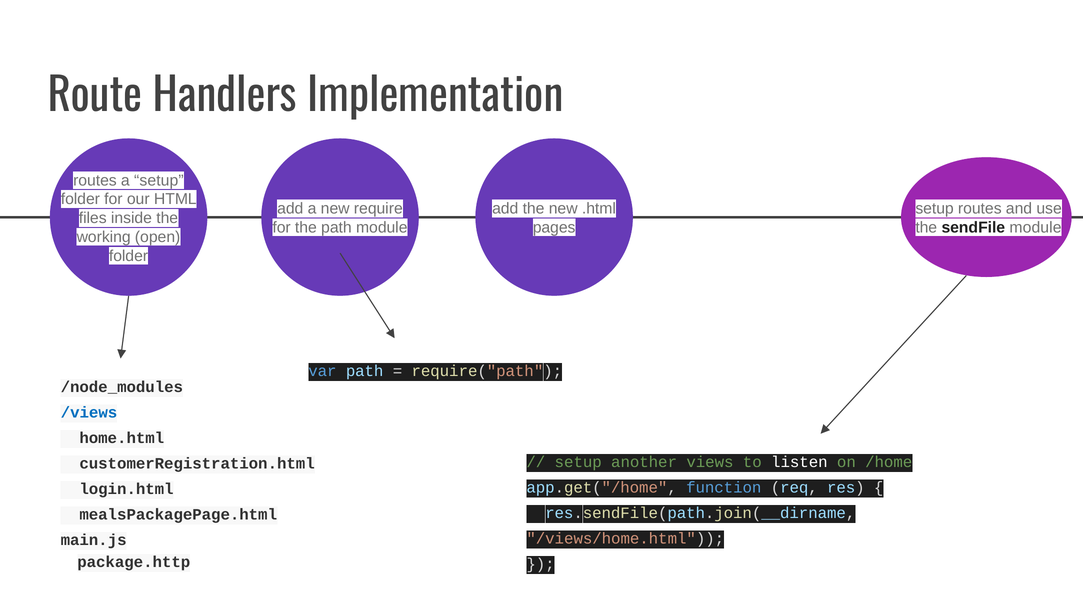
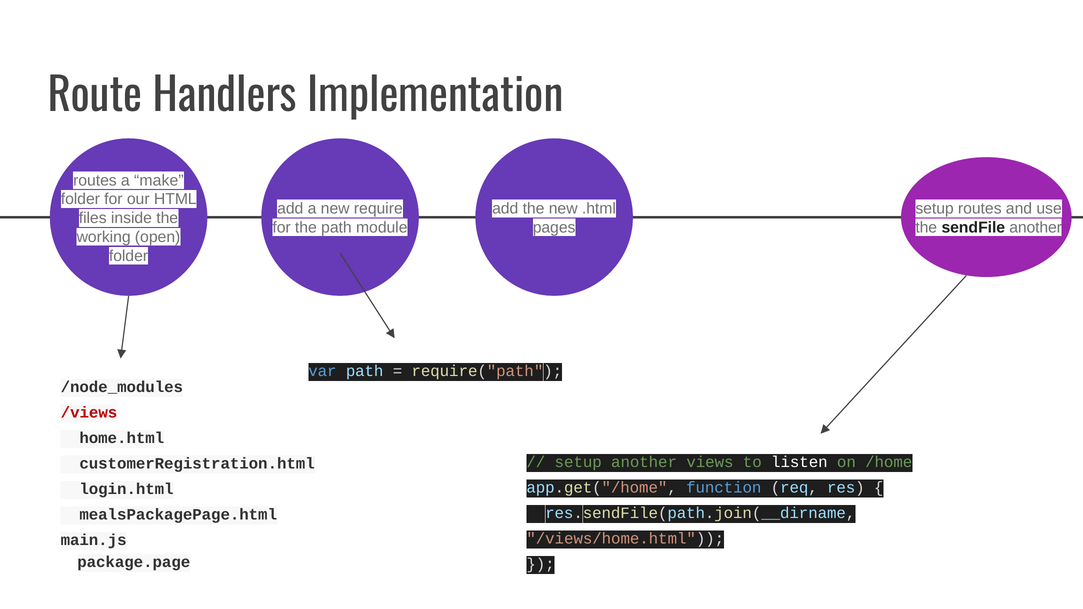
a setup: setup -> make (159, 180)
sendFile module: module -> another (1036, 228)
/views colour: blue -> red (89, 413)
package.http: package.http -> package.page (134, 562)
